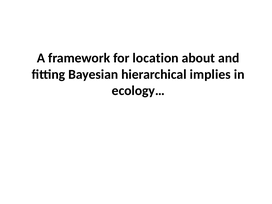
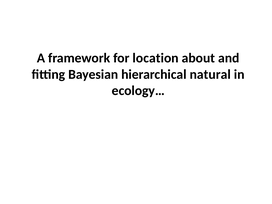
implies: implies -> natural (210, 74)
